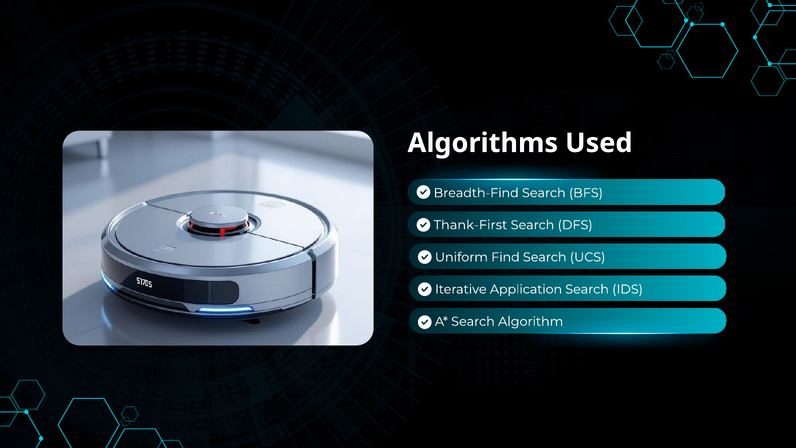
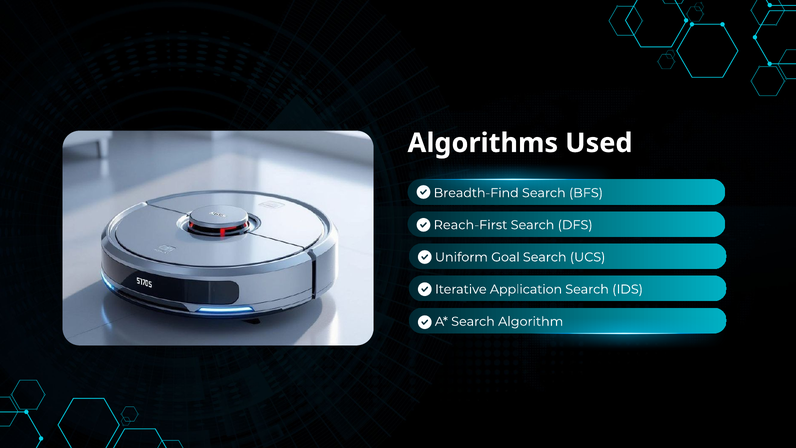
Thank-First: Thank-First -> Reach-First (470, 225)
Find: Find -> Goal (505, 257)
